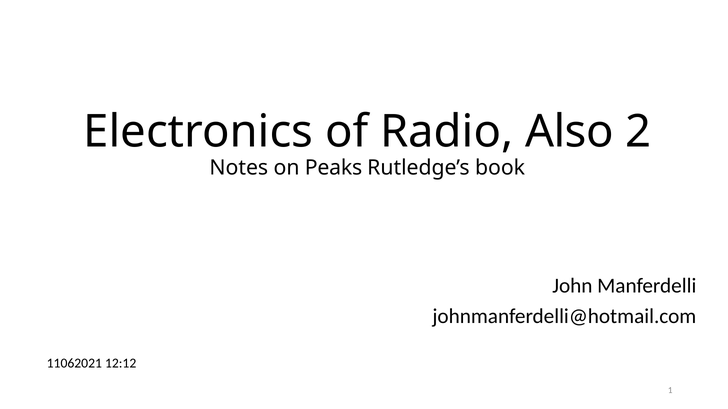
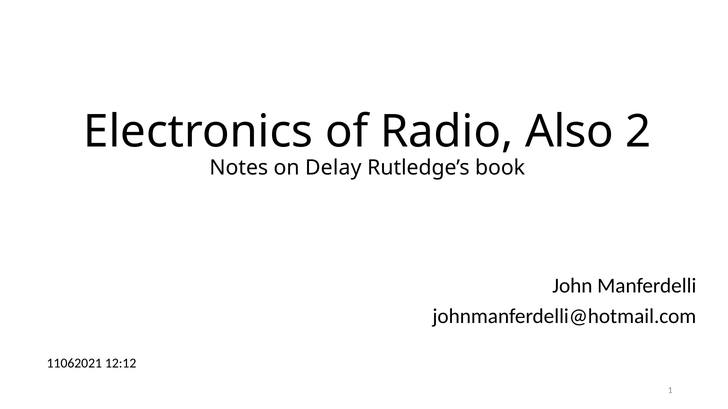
Peaks: Peaks -> Delay (333, 168)
